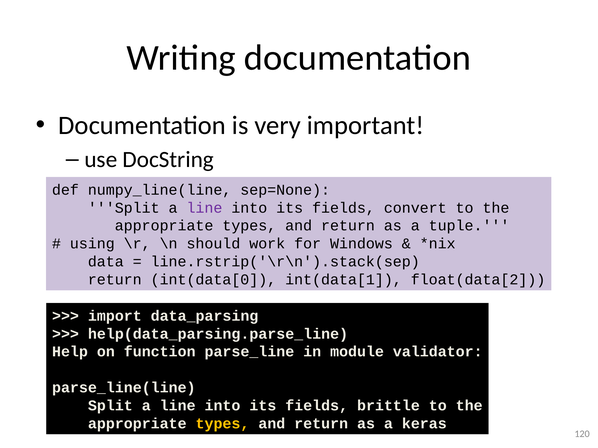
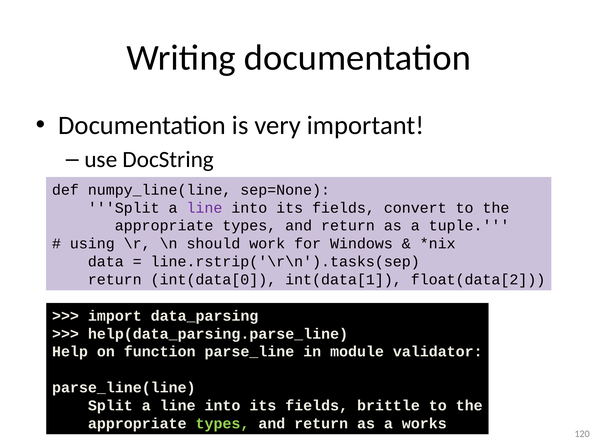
line.rstrip('\r\n').stack(sep: line.rstrip('\r\n').stack(sep -> line.rstrip('\r\n').tasks(sep (285, 262)
types colour: yellow -> light green (222, 424)
keras: keras -> works (424, 424)
